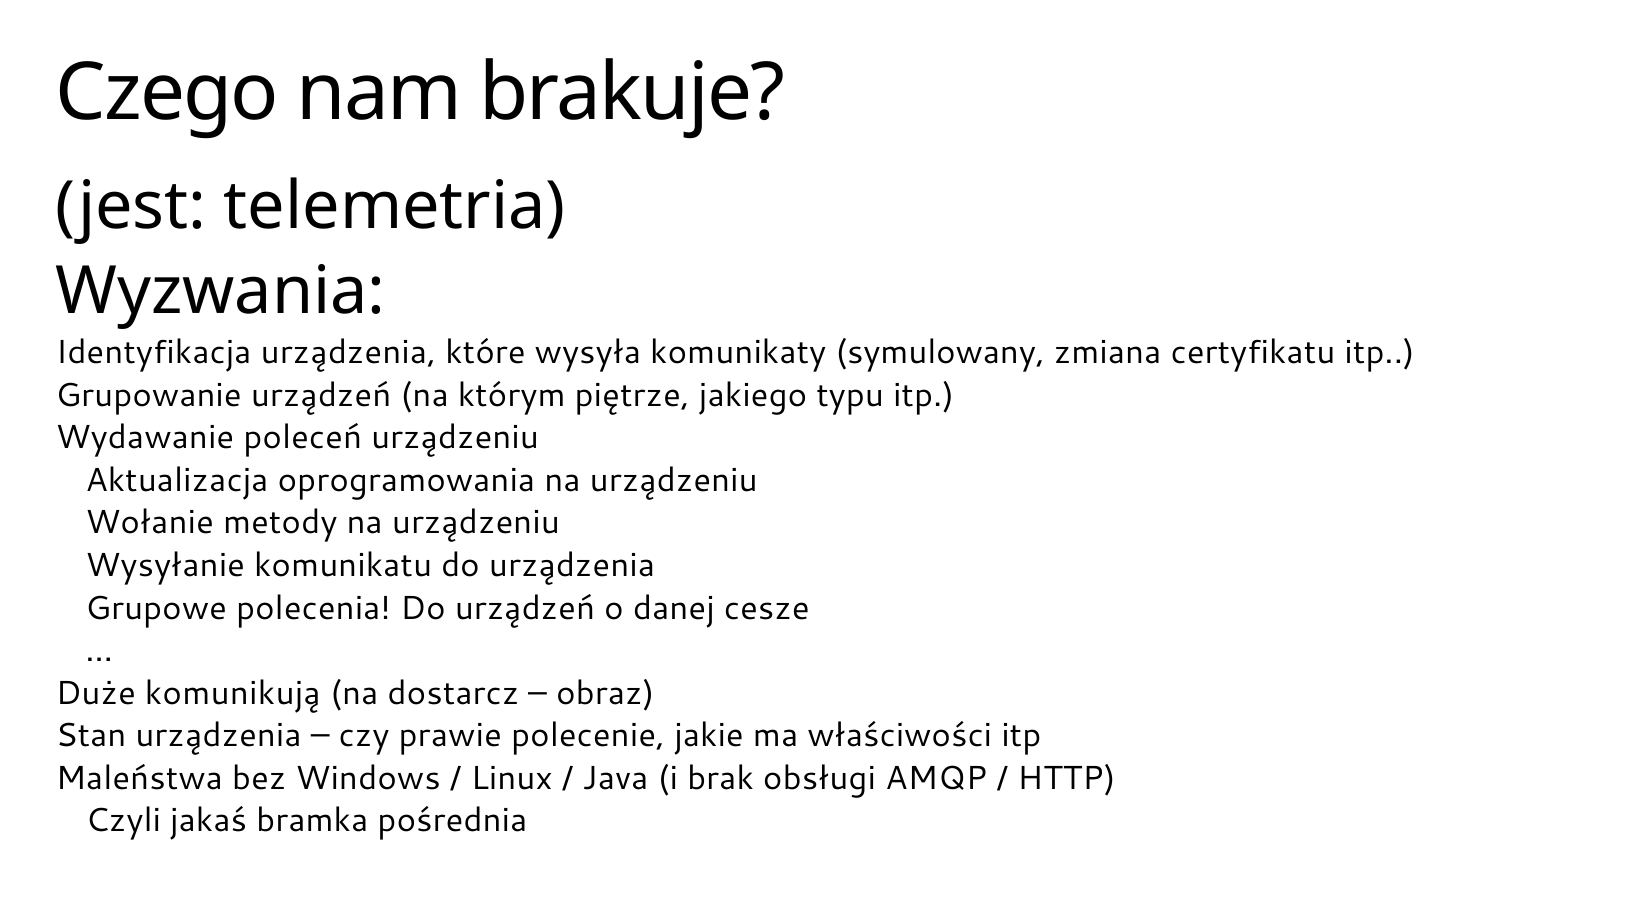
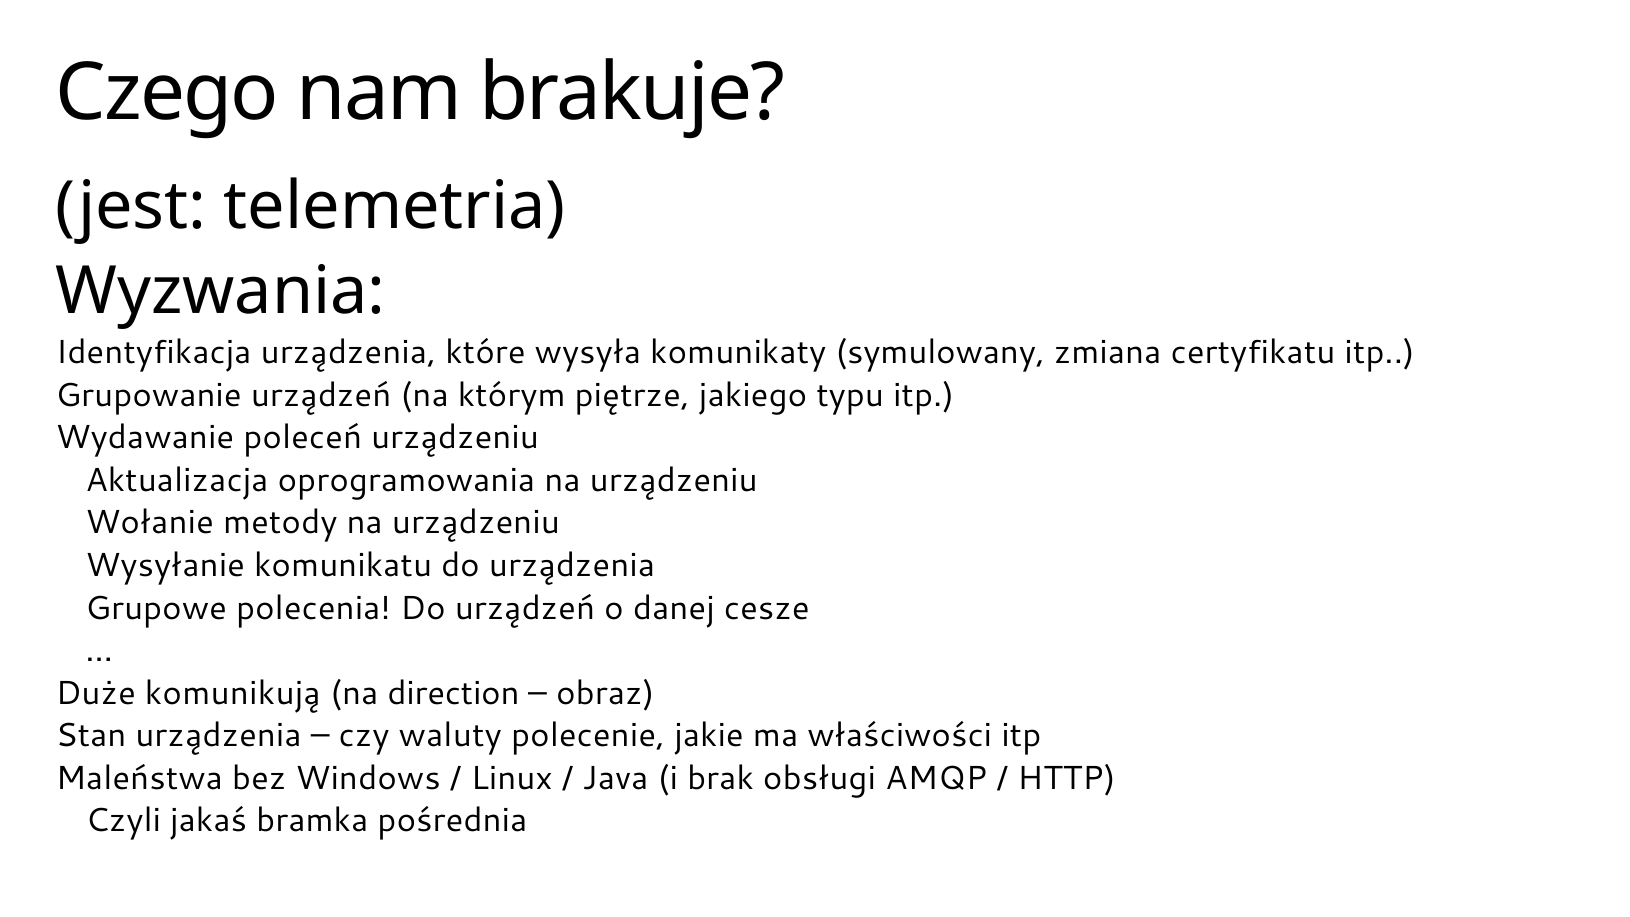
dostarcz: dostarcz -> direction (454, 693)
prawie: prawie -> waluty (450, 736)
